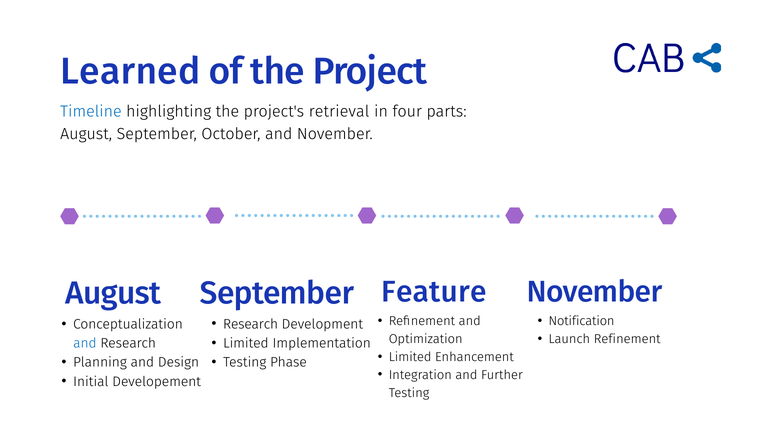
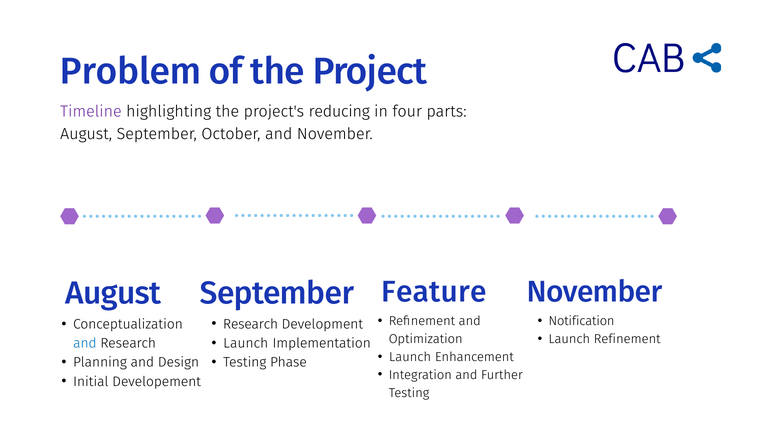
Learned: Learned -> Problem (131, 71)
Timeline colour: blue -> purple (91, 112)
retrieval: retrieval -> reducing (339, 112)
Limited: Limited -> Launch (246, 343)
Limited: Limited -> Launch (410, 357)
